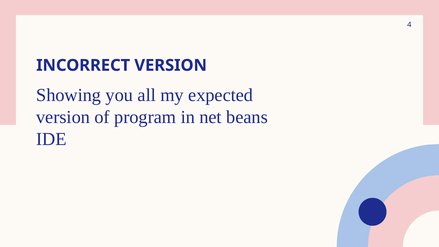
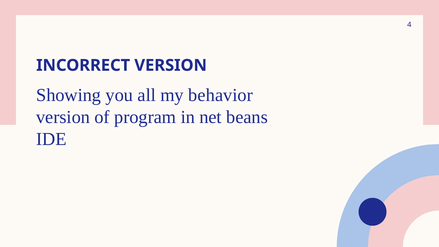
expected: expected -> behavior (221, 95)
